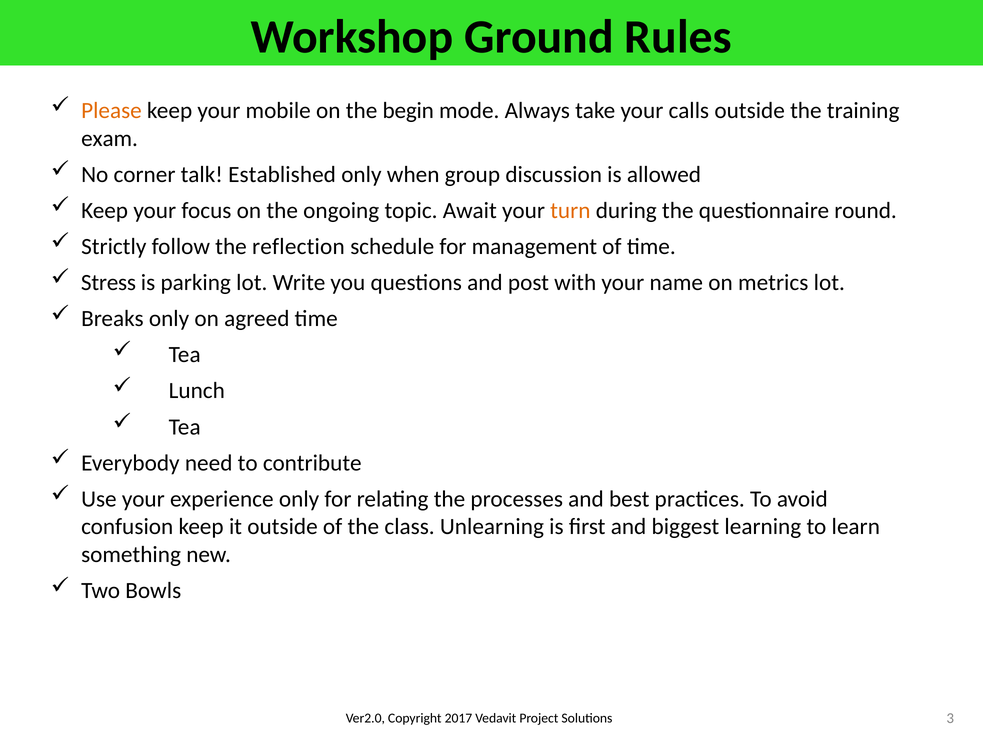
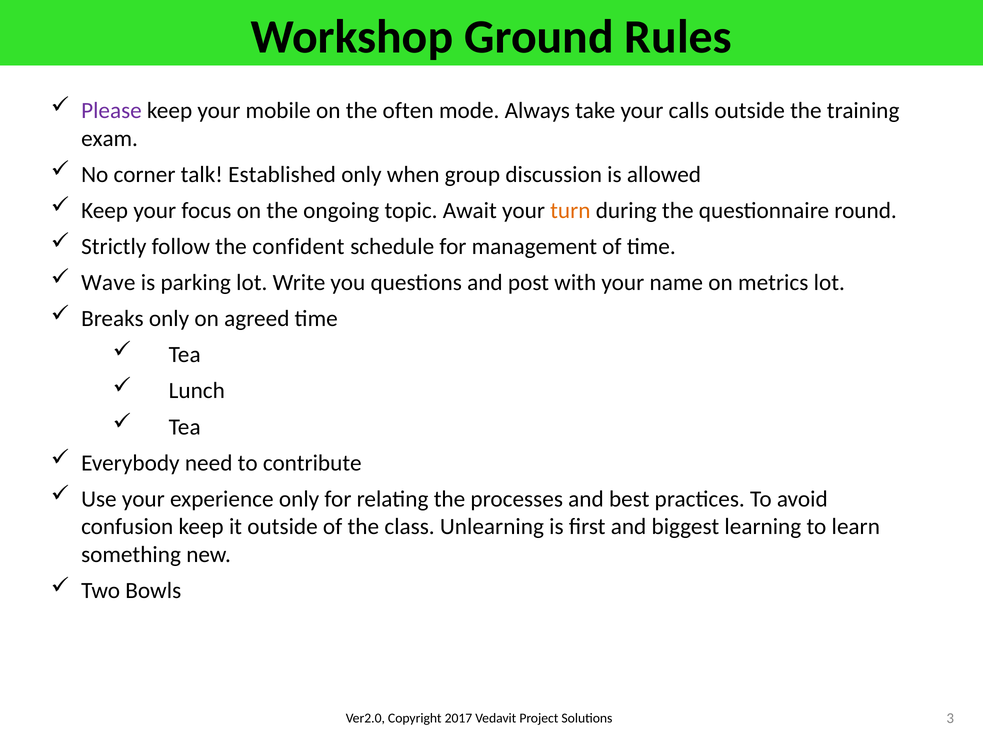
Please colour: orange -> purple (111, 111)
begin: begin -> often (408, 111)
reflection: reflection -> confident (298, 247)
Stress: Stress -> Wave (108, 283)
